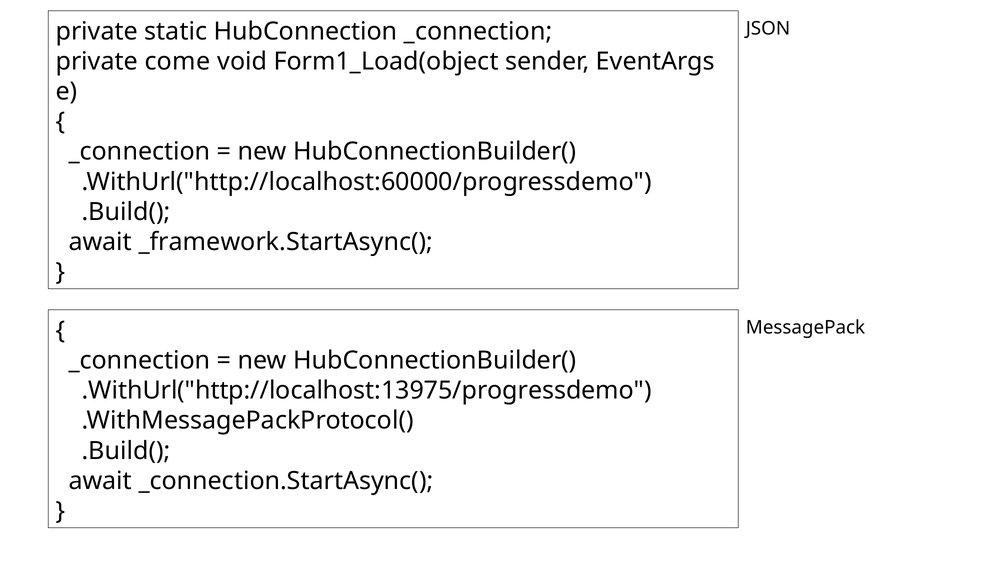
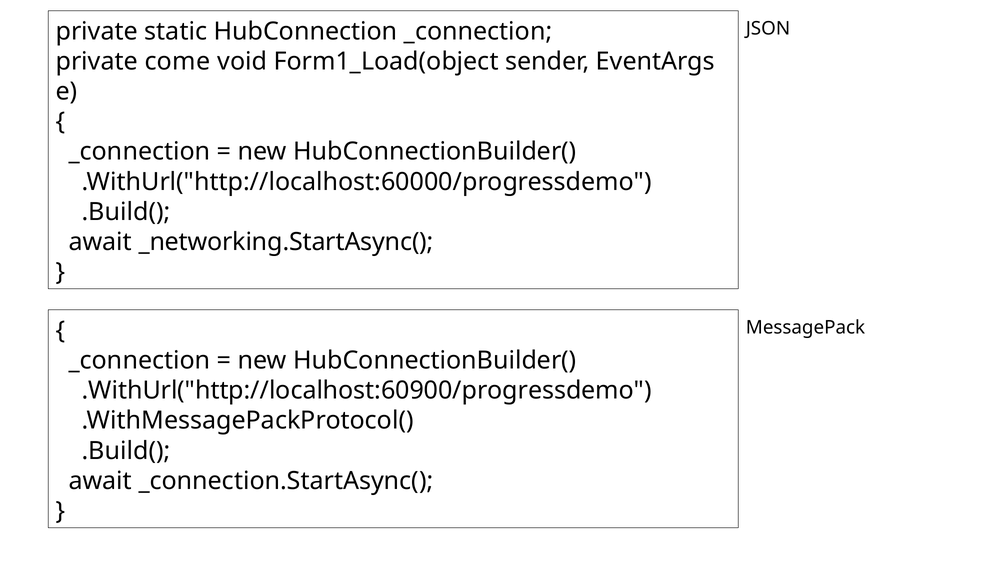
_framework.StartAsync(: _framework.StartAsync( -> _networking.StartAsync( (286, 242)
.WithUrl("http://localhost:13975/progressdemo: .WithUrl("http://localhost:13975/progressdemo -> .WithUrl("http://localhost:60900/progressdemo (367, 391)
